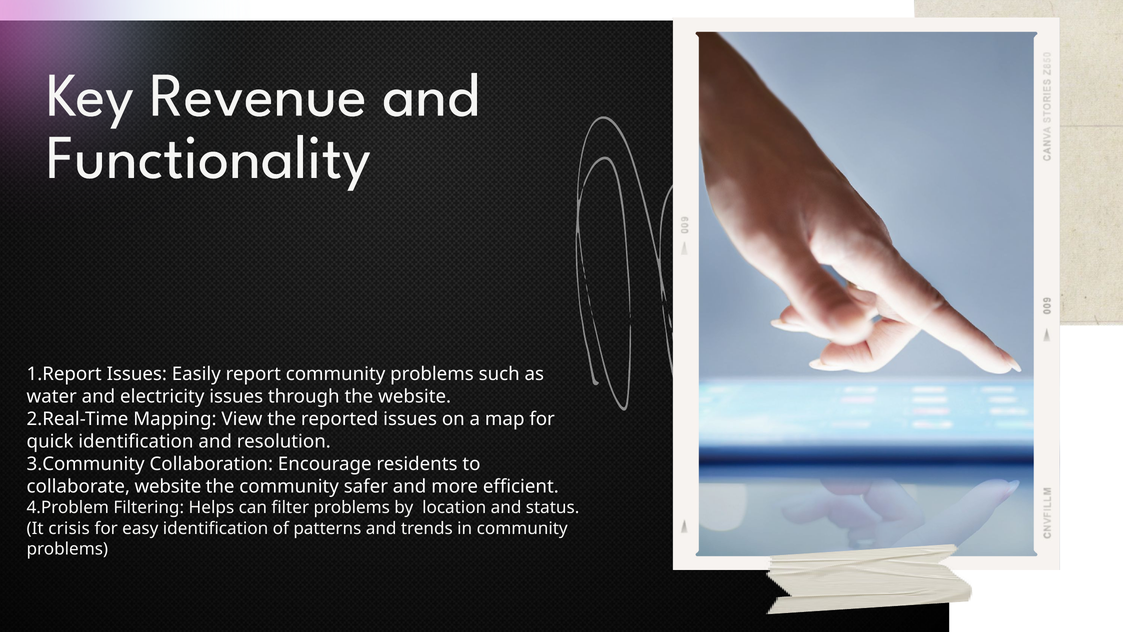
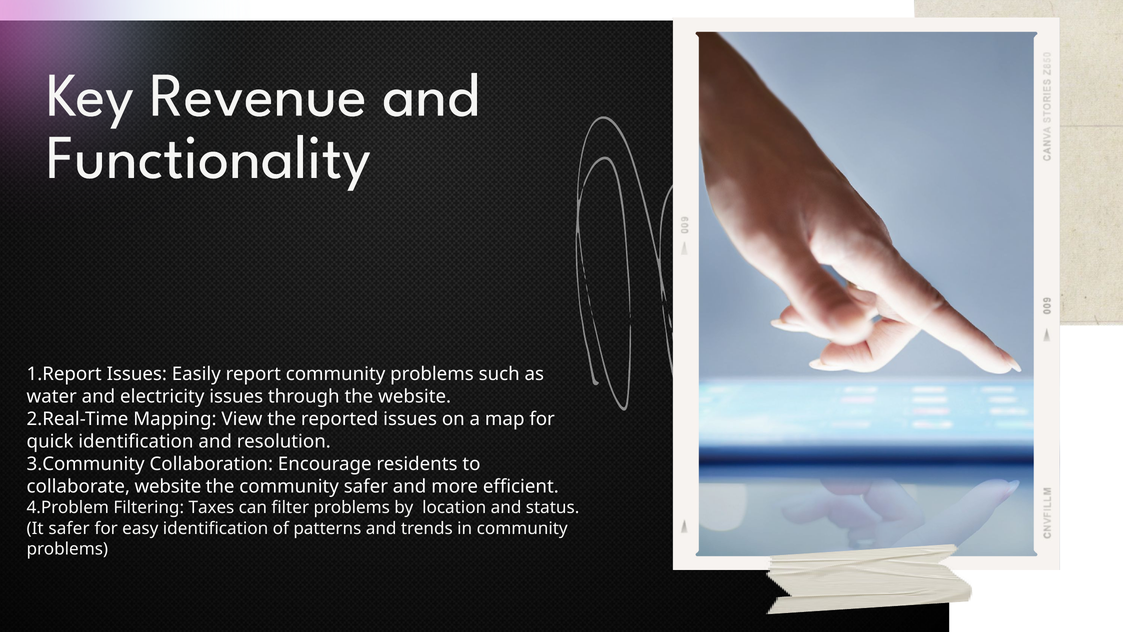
Helps: Helps -> Taxes (211, 508)
crisis: crisis -> safer (69, 528)
